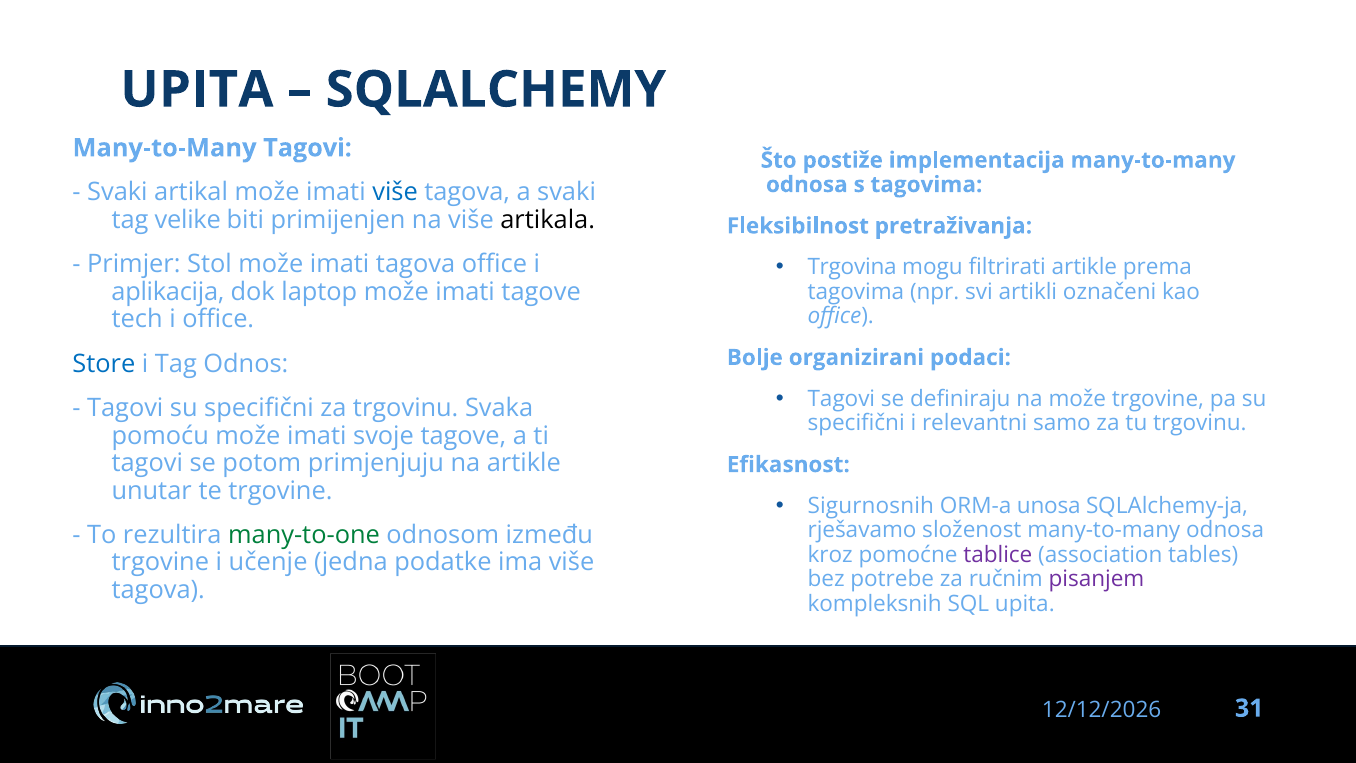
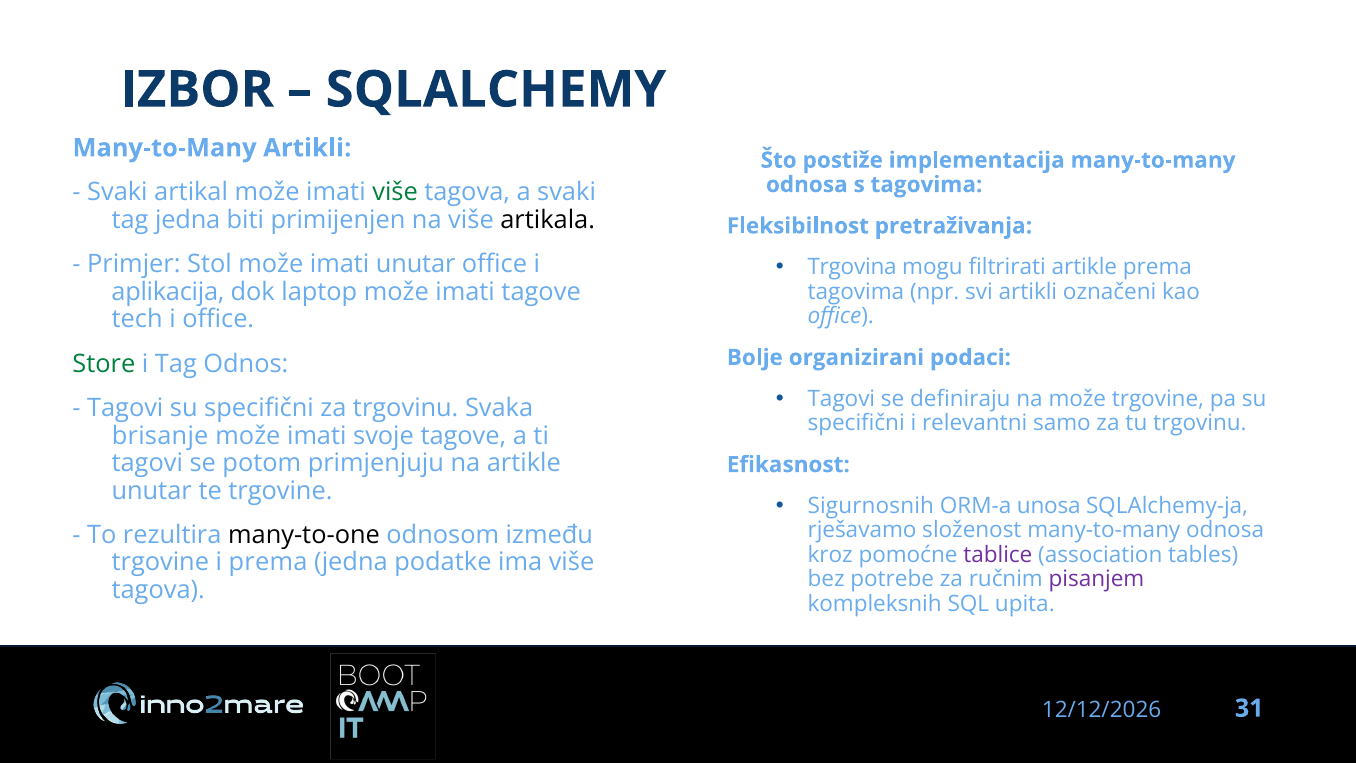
UPITA: UPITA -> IZBOR (197, 90)
Many-to-Many Tagovi: Tagovi -> Artikli (307, 148)
više colour: blue -> green (395, 192)
tag velike: velike -> jedna (188, 220)
imati tagova: tagova -> unutar (416, 264)
Store colour: blue -> green (104, 364)
pomoću: pomoću -> brisanje (160, 436)
many-to-one colour: green -> black (304, 535)
i učenje: učenje -> prema (268, 562)
